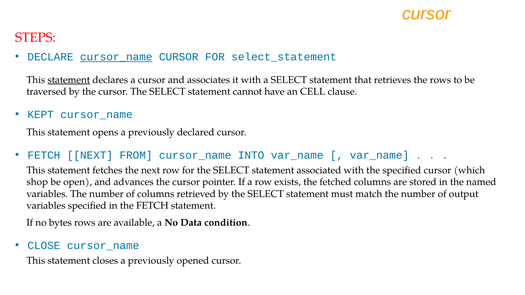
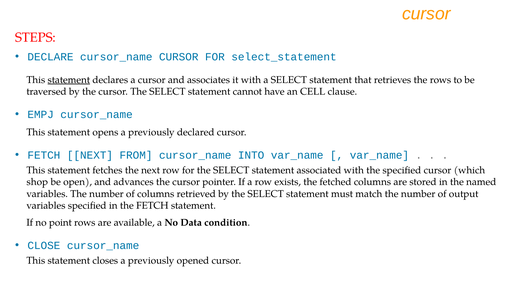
cursor_name underline: present -> none (116, 57)
KEPT: KEPT -> EMPJ (41, 115)
bytes: bytes -> point (60, 223)
